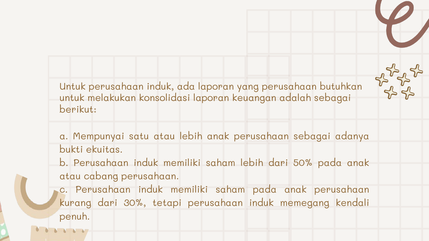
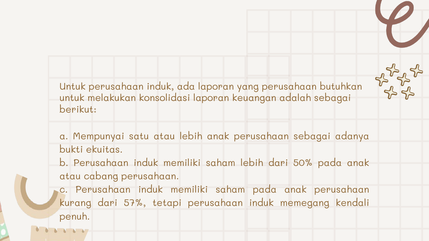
30%: 30% -> 57% (135, 203)
